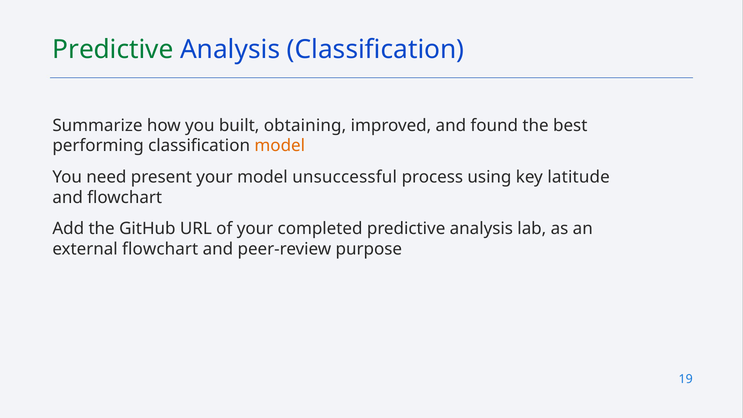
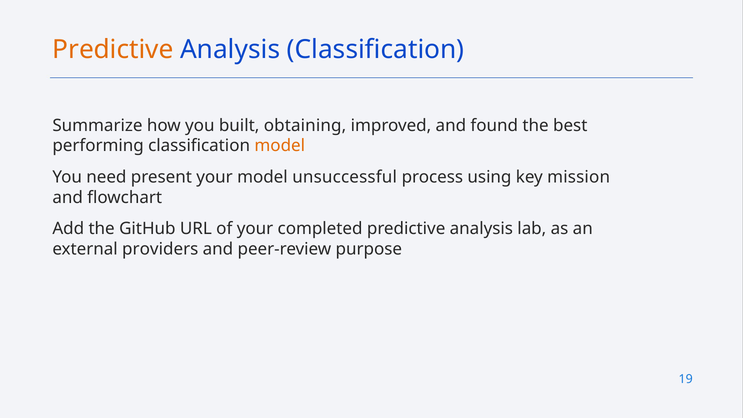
Predictive colour: green -> orange (113, 50)
latitude: latitude -> mission (579, 177)
external flowchart: flowchart -> providers (160, 249)
